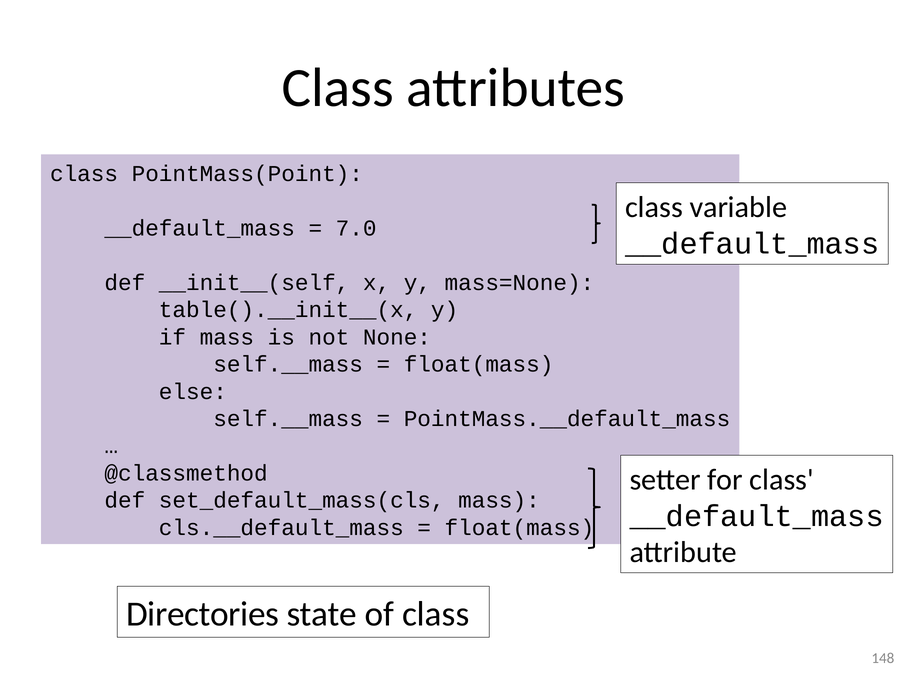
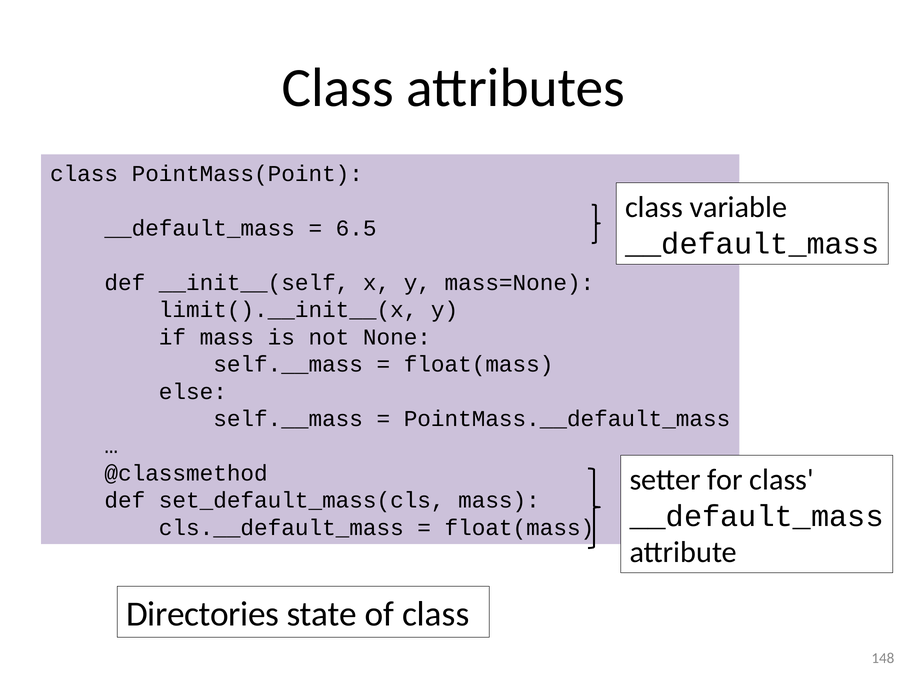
7.0: 7.0 -> 6.5 (356, 228)
table().__init__(x: table().__init__(x -> limit().__init__(x (288, 310)
